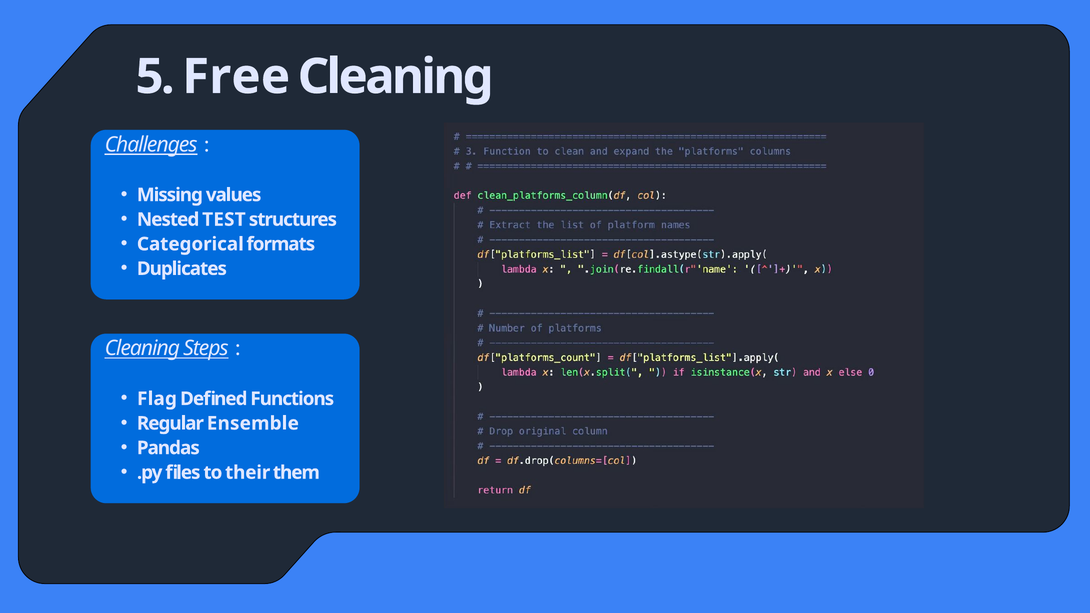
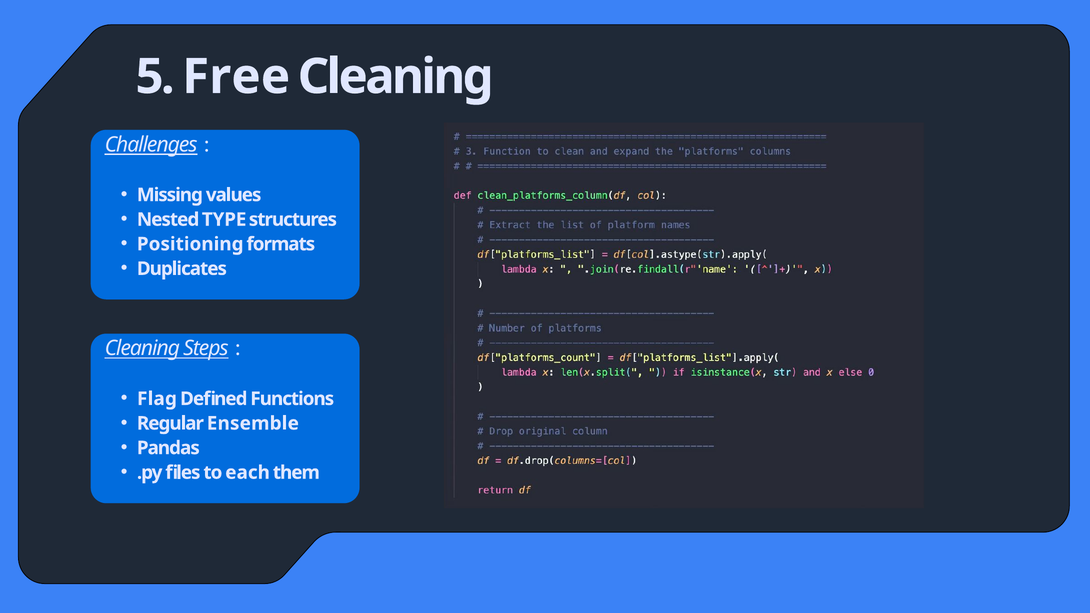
TEST: TEST -> TYPE (224, 220)
Categorical: Categorical -> Positioning (190, 244)
their: their -> each (248, 473)
